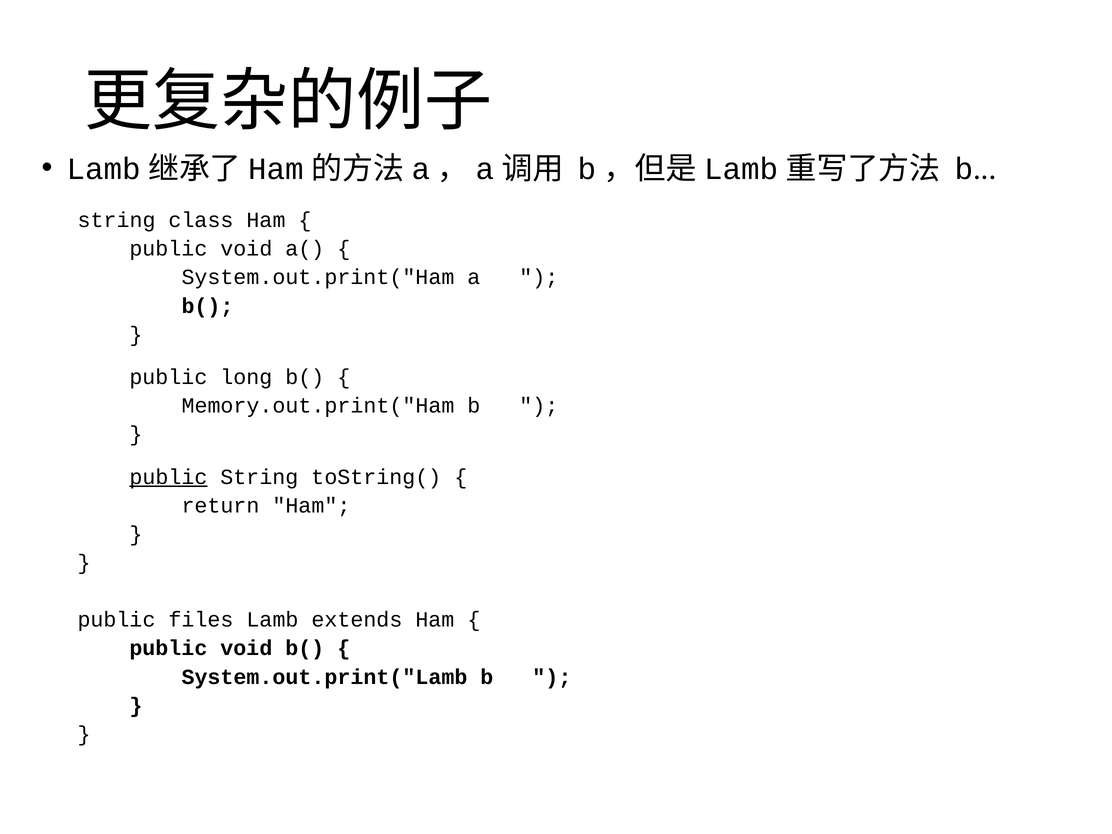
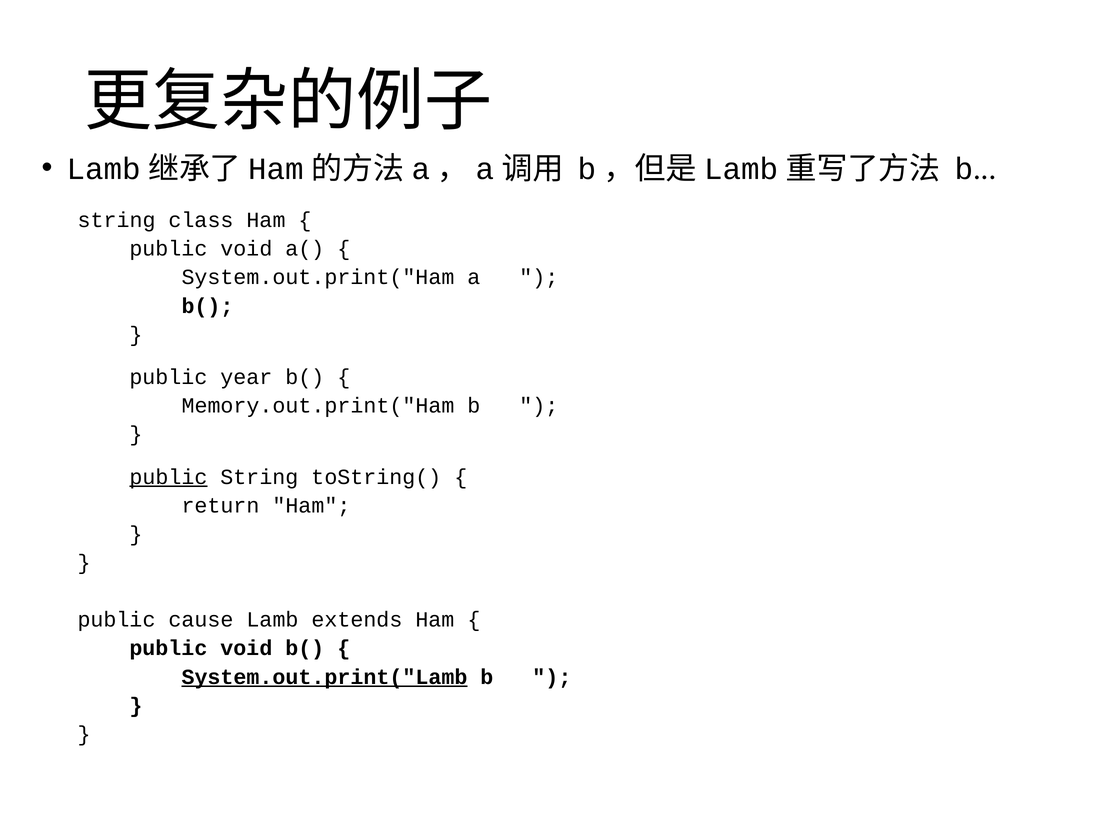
long: long -> year (246, 377)
files: files -> cause (201, 620)
System.out.print("Lamb underline: none -> present (324, 677)
